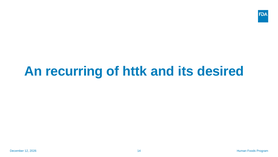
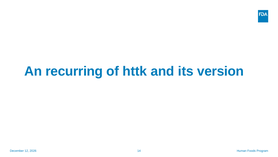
desired: desired -> version (221, 71)
